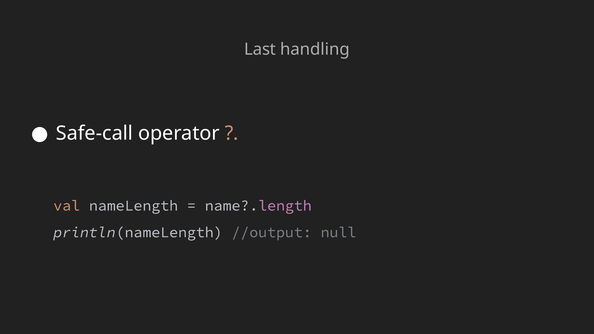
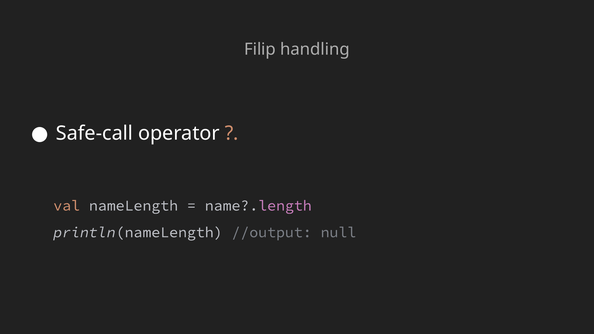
Last: Last -> Filip (260, 49)
